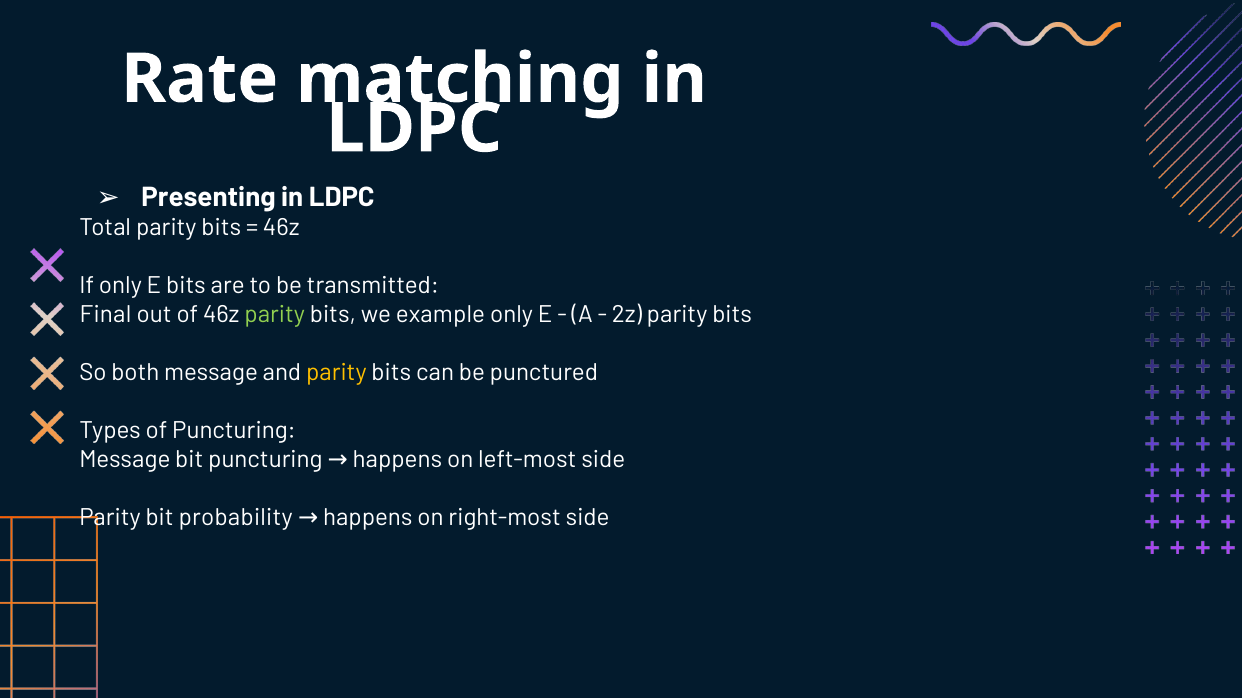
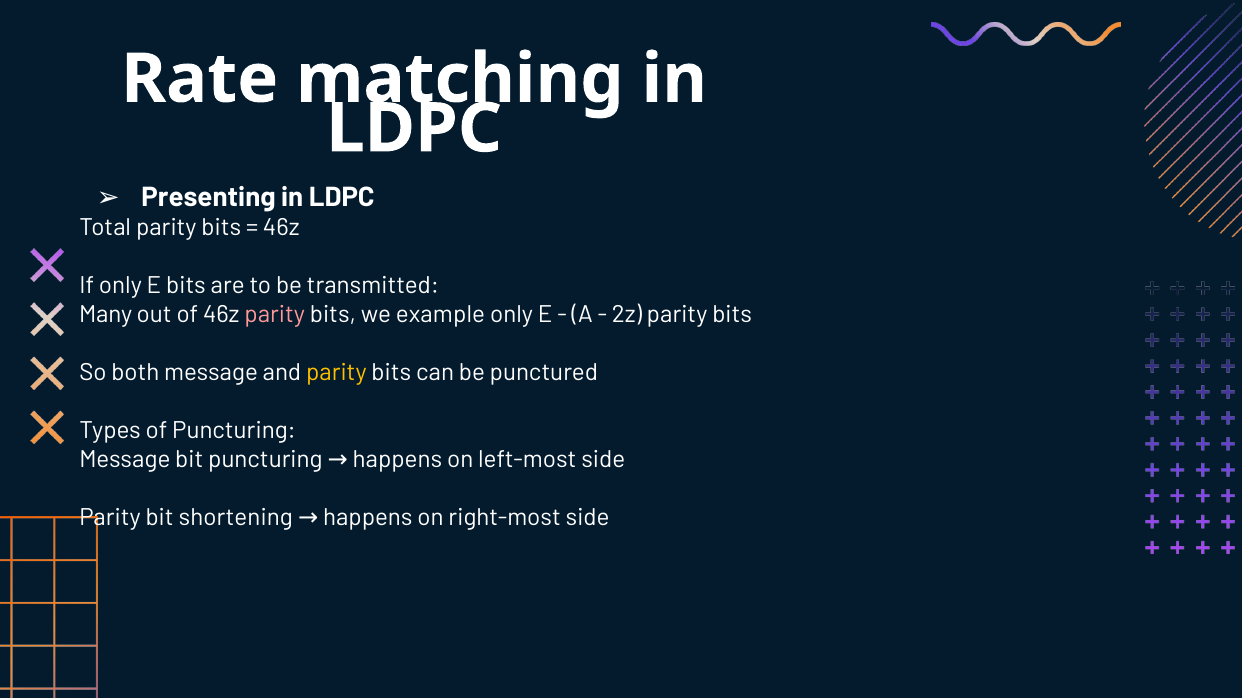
Final: Final -> Many (106, 315)
parity colour: light green -> pink (275, 315)
probability: probability -> shortening (236, 518)
